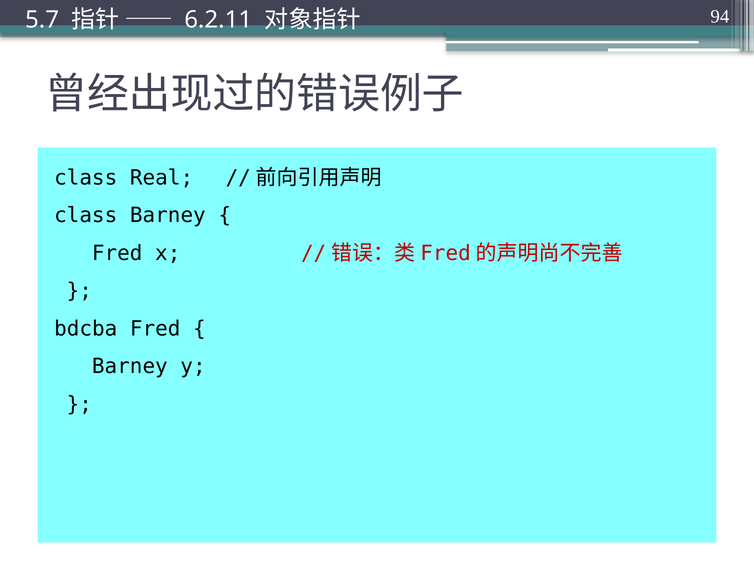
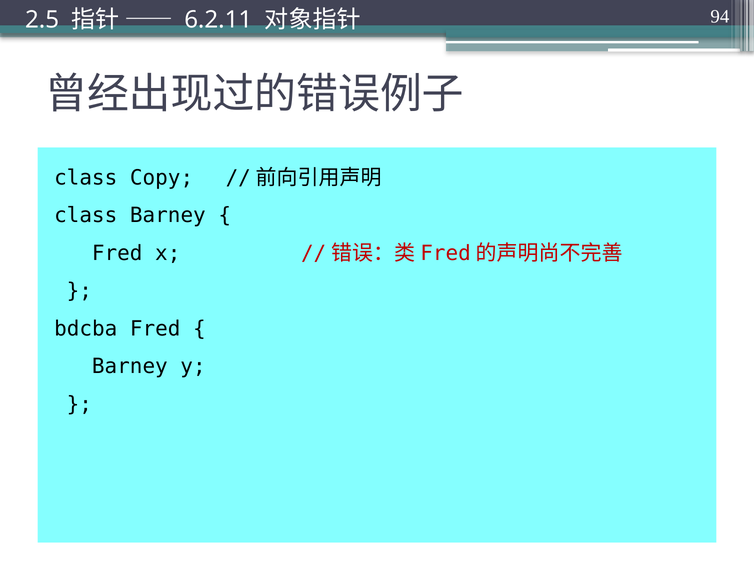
5.7: 5.7 -> 2.5 (42, 20)
Real: Real -> Copy (162, 178)
